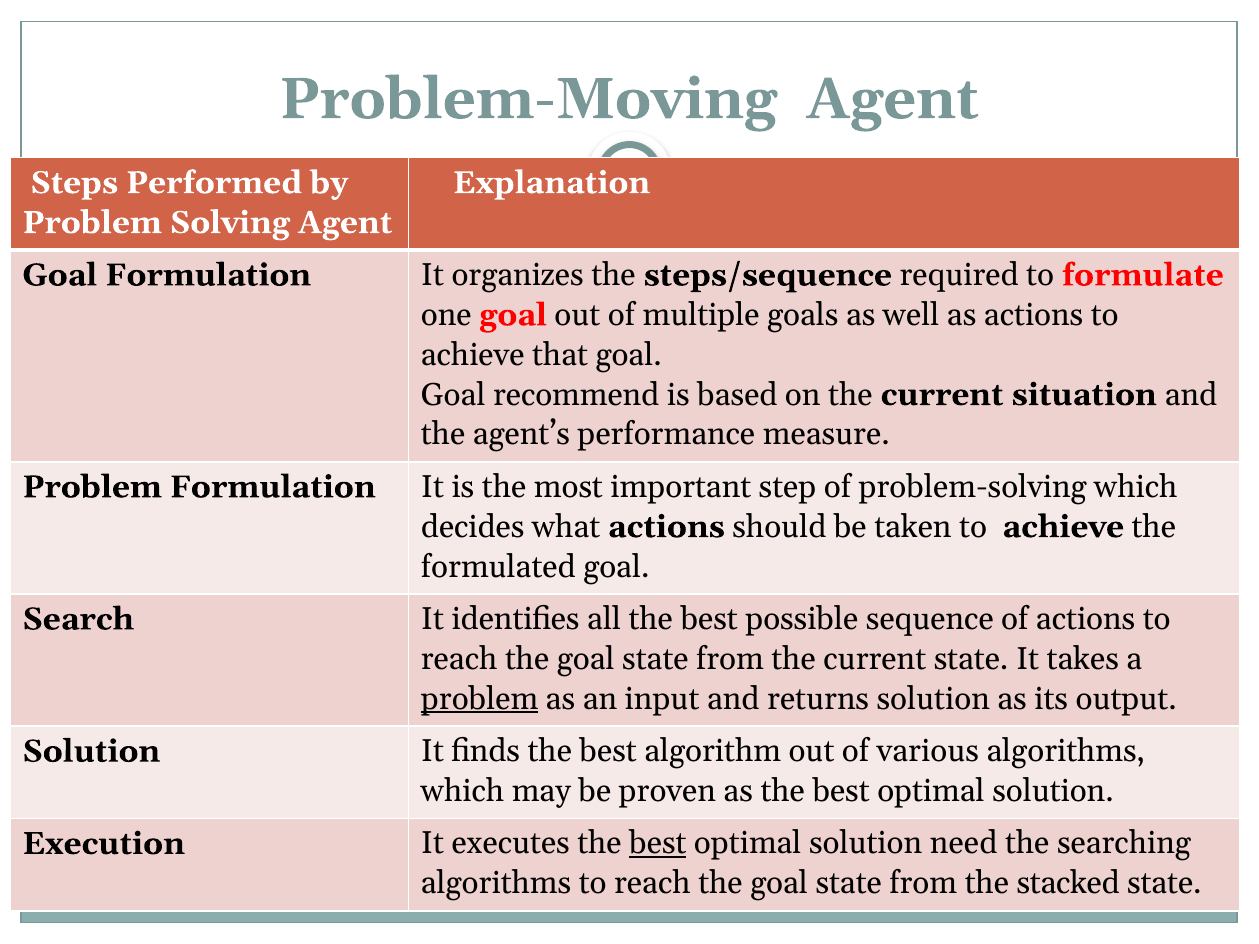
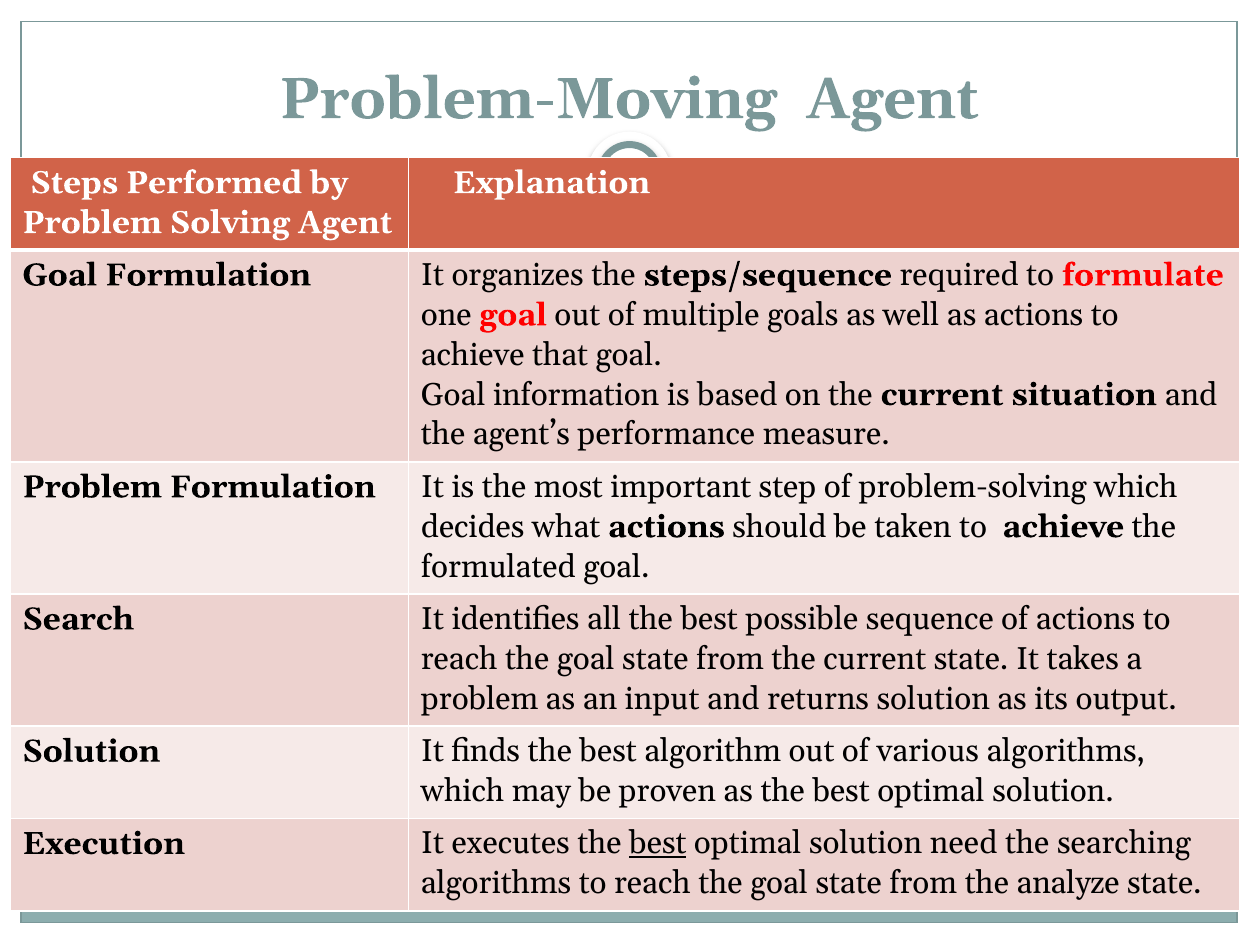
recommend: recommend -> information (576, 395)
problem underline: present -> none (480, 699)
stacked: stacked -> analyze (1068, 884)
